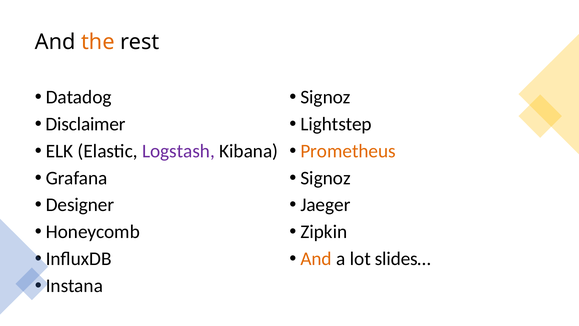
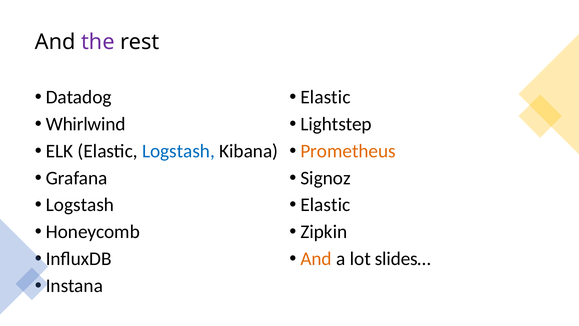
the colour: orange -> purple (98, 42)
Signoz: Signoz -> Elastic (325, 97)
Disclaimer: Disclaimer -> Whirlwind (86, 124)
Logstash colour: purple -> blue (178, 151)
Designer: Designer -> Logstash (80, 205)
Jaeger: Jaeger -> Elastic (325, 205)
